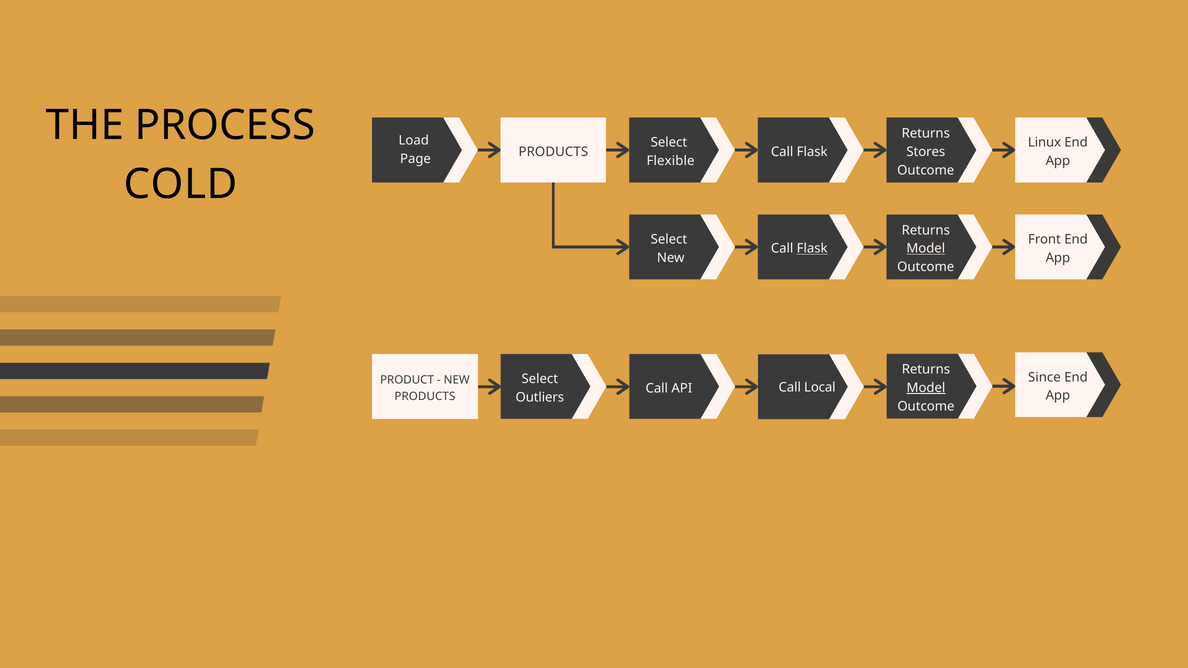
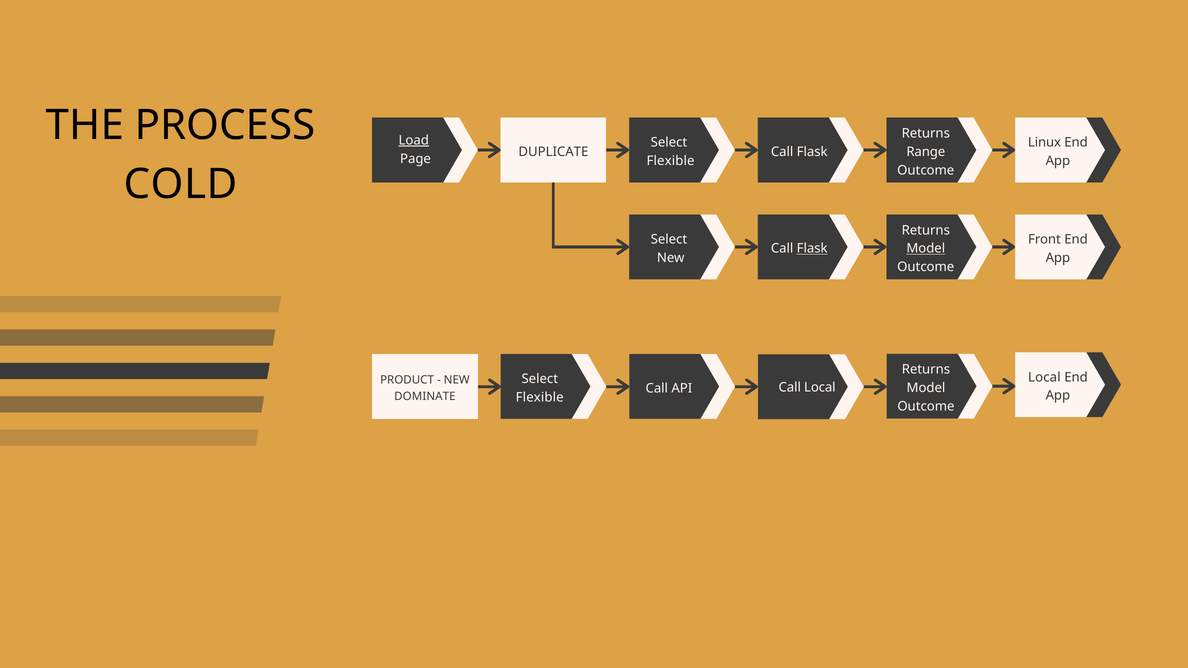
Load underline: none -> present (414, 140)
PRODUCTS: PRODUCTS -> DUPLICATE (553, 152)
Stores: Stores -> Range (926, 152)
Since: Since -> Local (1044, 377)
Model underline: present -> none (926, 388)
PRODUCTS: PRODUCTS -> DOMINATE (425, 396)
Outliers: Outliers -> Flexible (540, 398)
